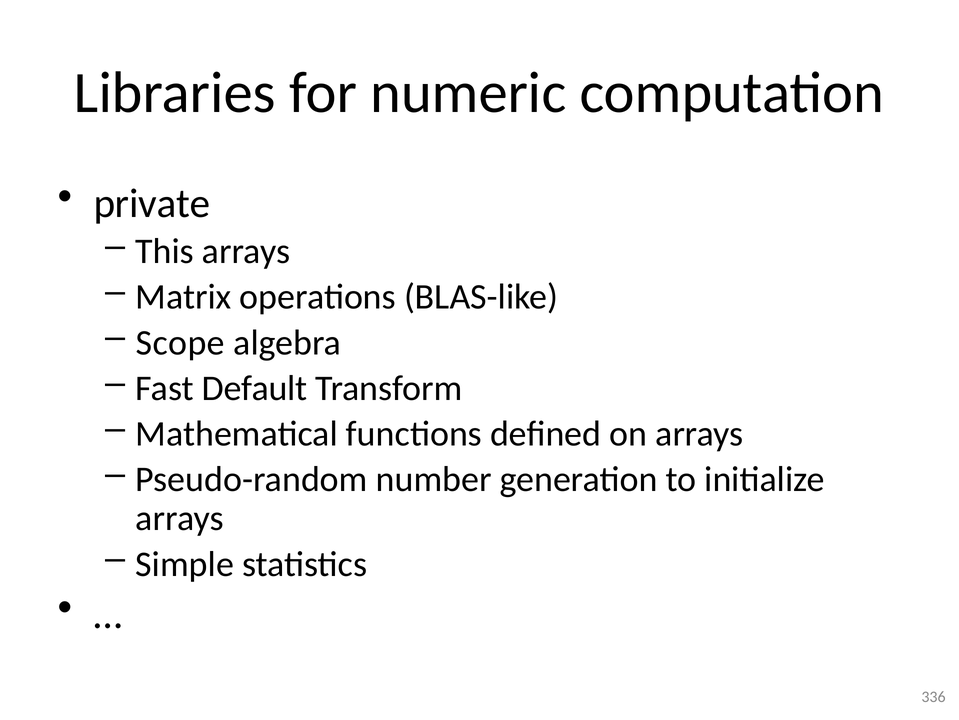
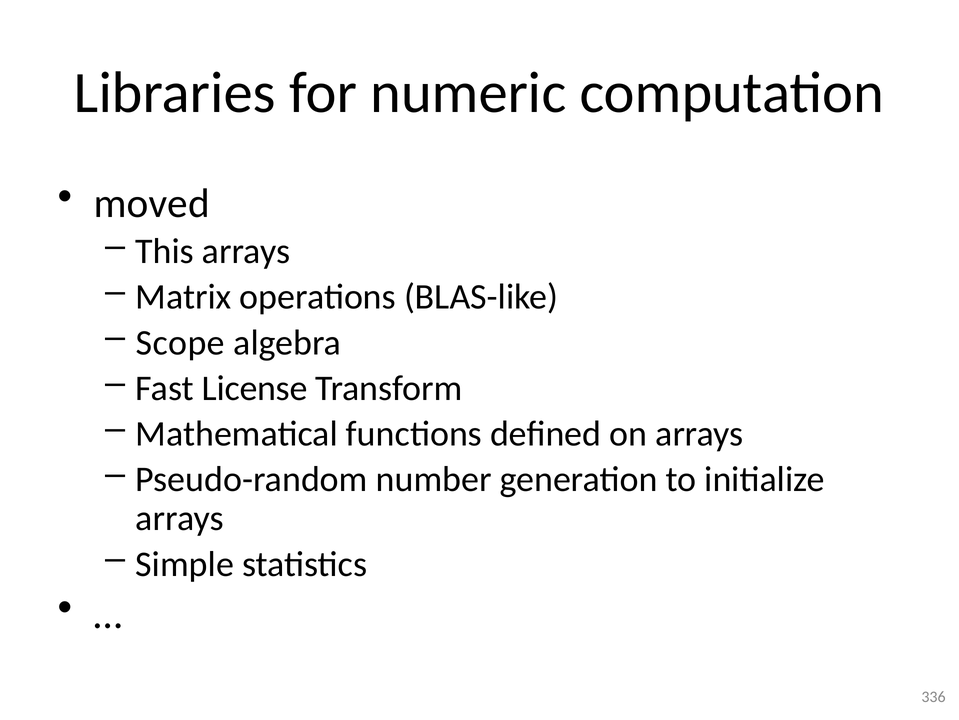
private: private -> moved (152, 203)
Default: Default -> License (255, 388)
